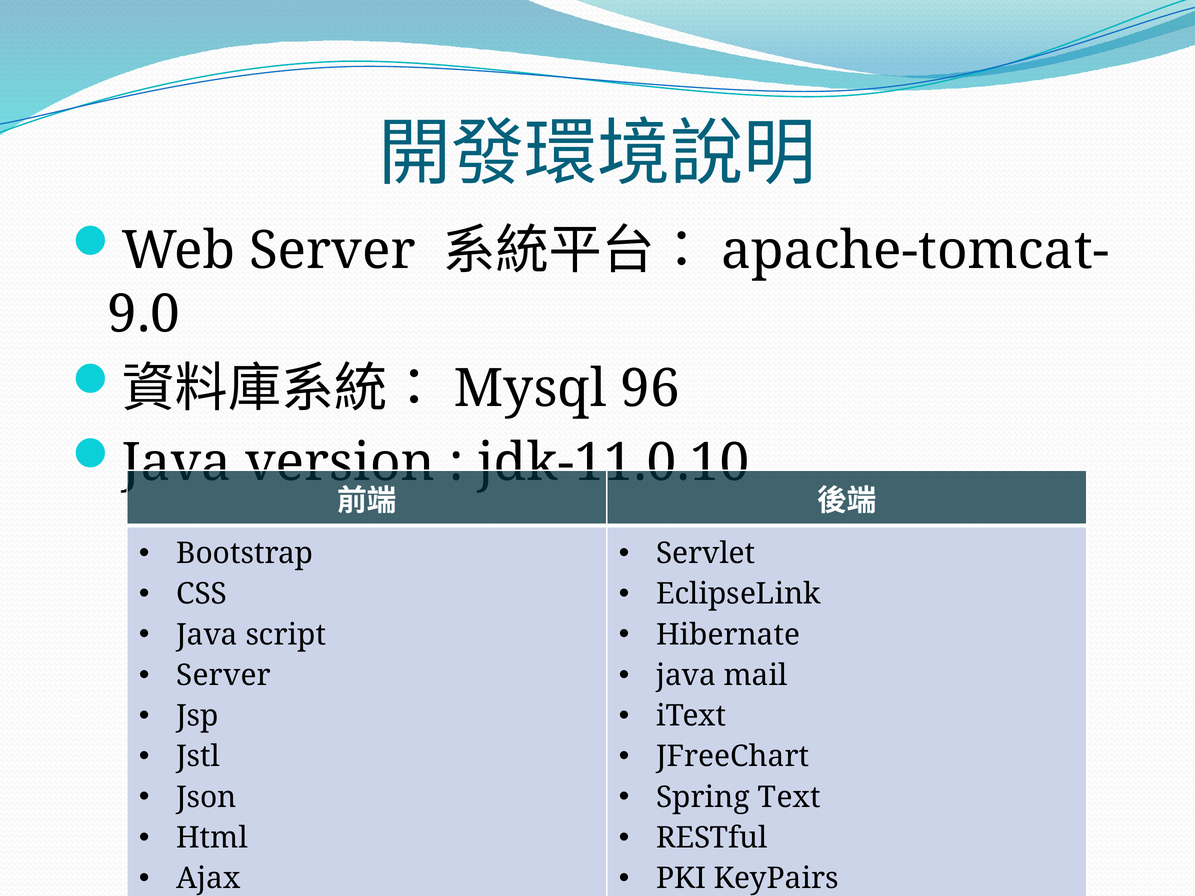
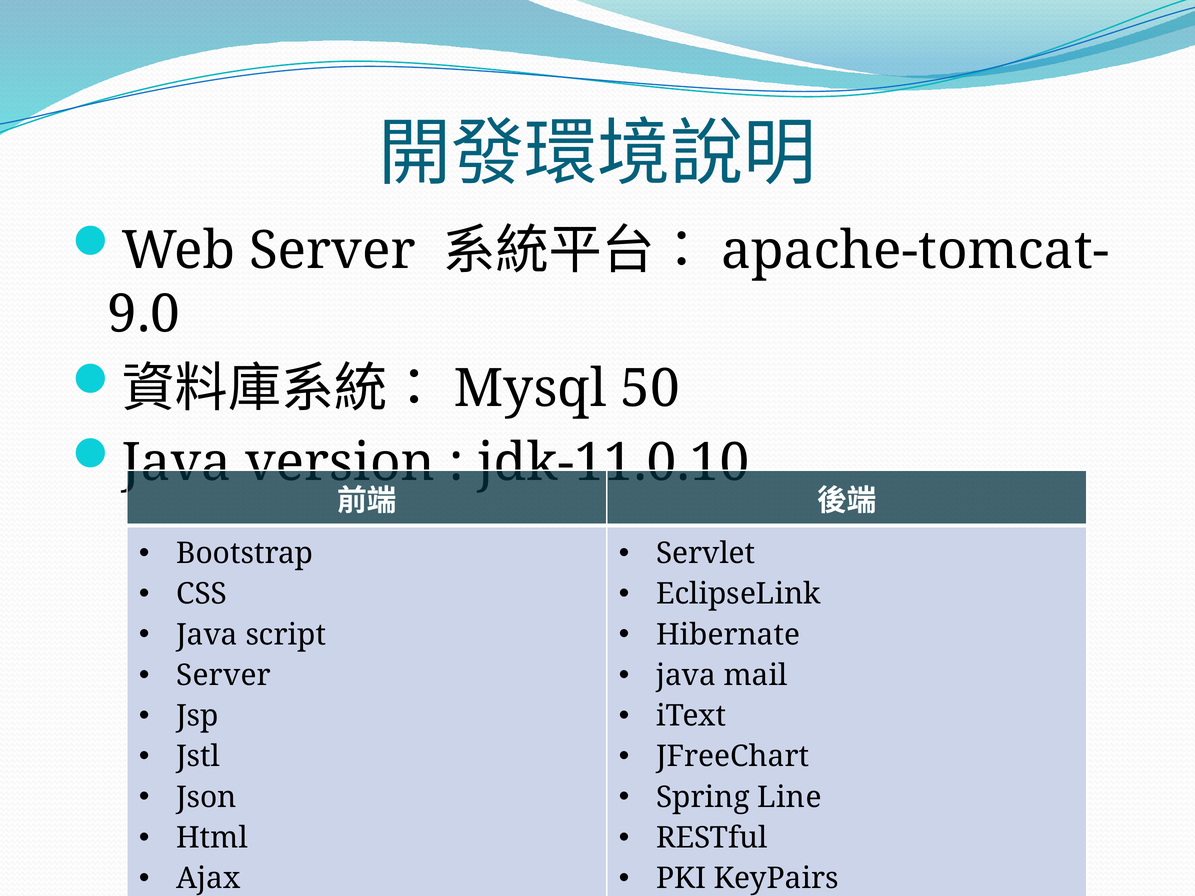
96: 96 -> 50 (650, 389)
Text: Text -> Line (789, 797)
